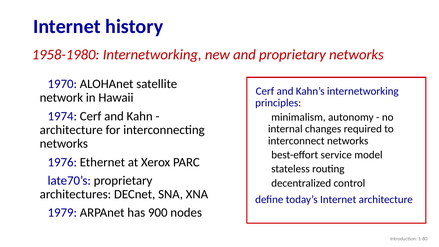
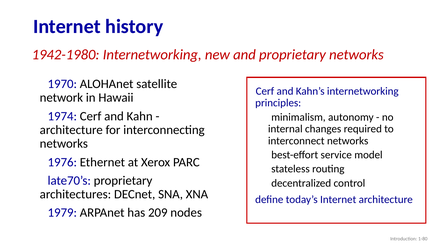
1958-1980: 1958-1980 -> 1942-1980 (66, 55)
900: 900 -> 209 (158, 213)
